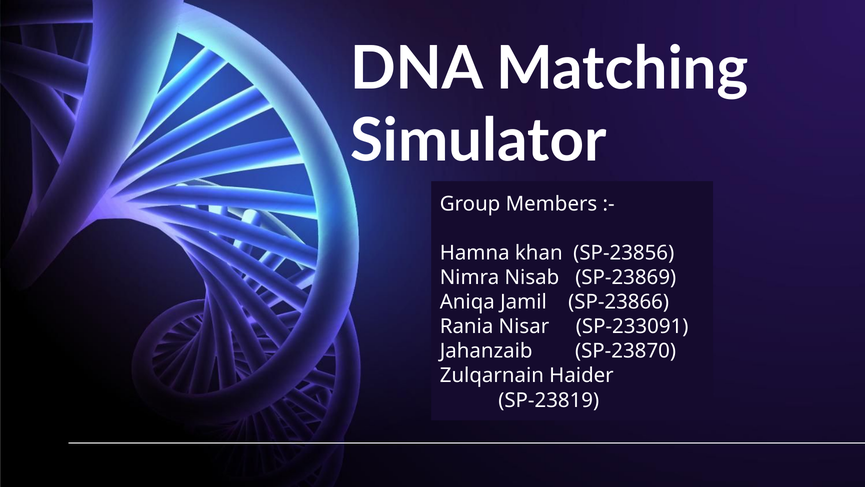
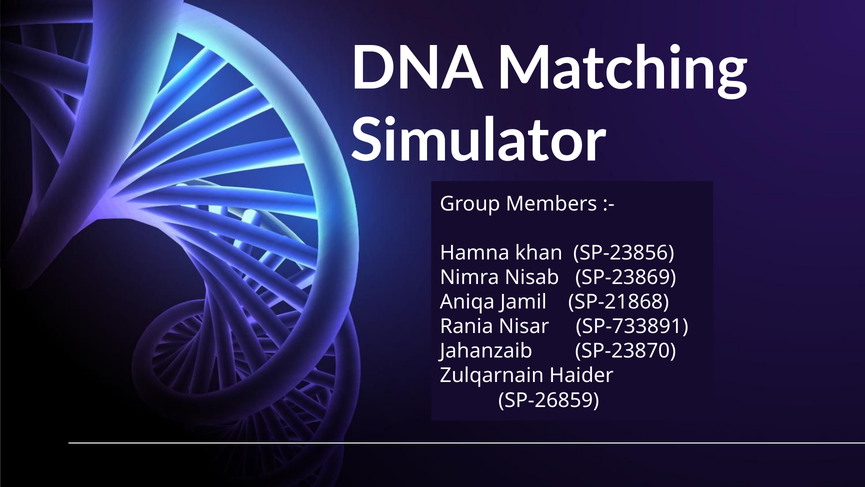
SP-23866: SP-23866 -> SP-21868 (619, 302)
SP-233091: SP-233091 -> SP-733891 (632, 326)
SP-23819: SP-23819 -> SP-26859 (549, 400)
